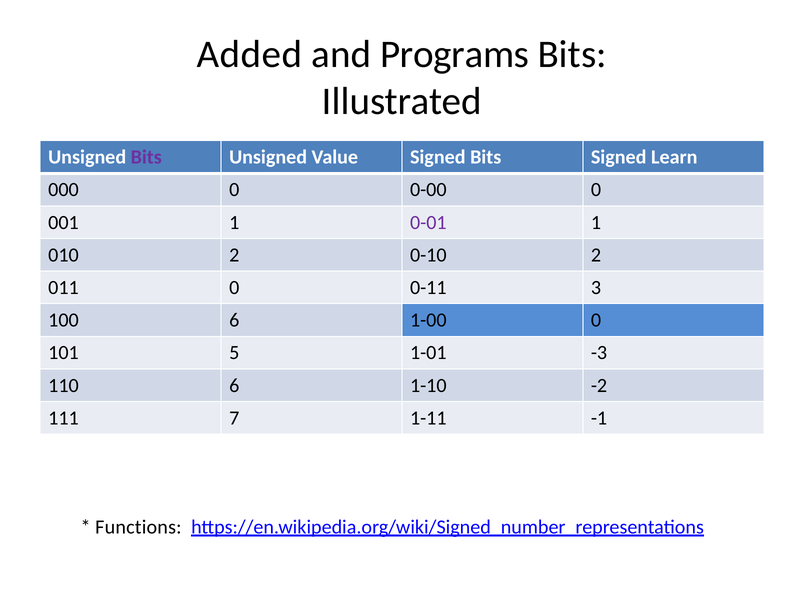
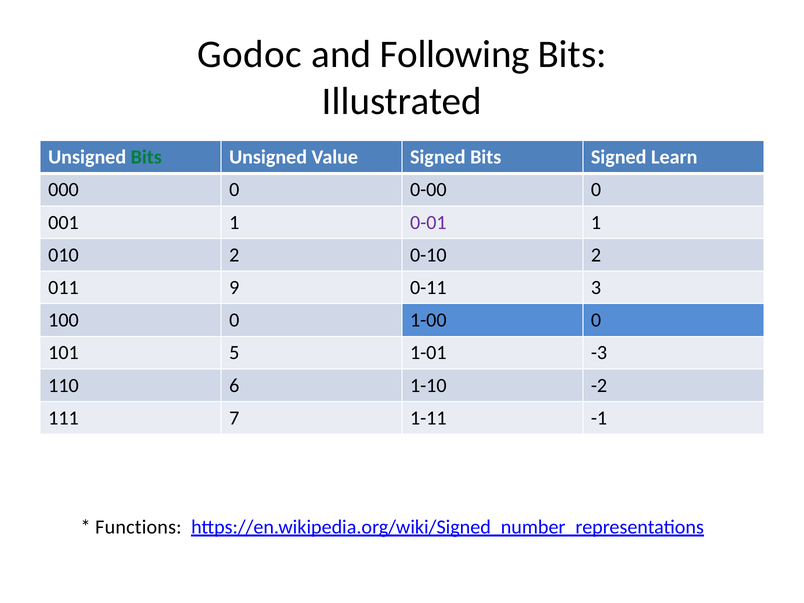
Added: Added -> Godoc (249, 54)
Programs: Programs -> Following (455, 54)
Bits colour: purple -> green (146, 157)
011 0: 0 -> 9 (234, 288)
100 6: 6 -> 0 (234, 320)
